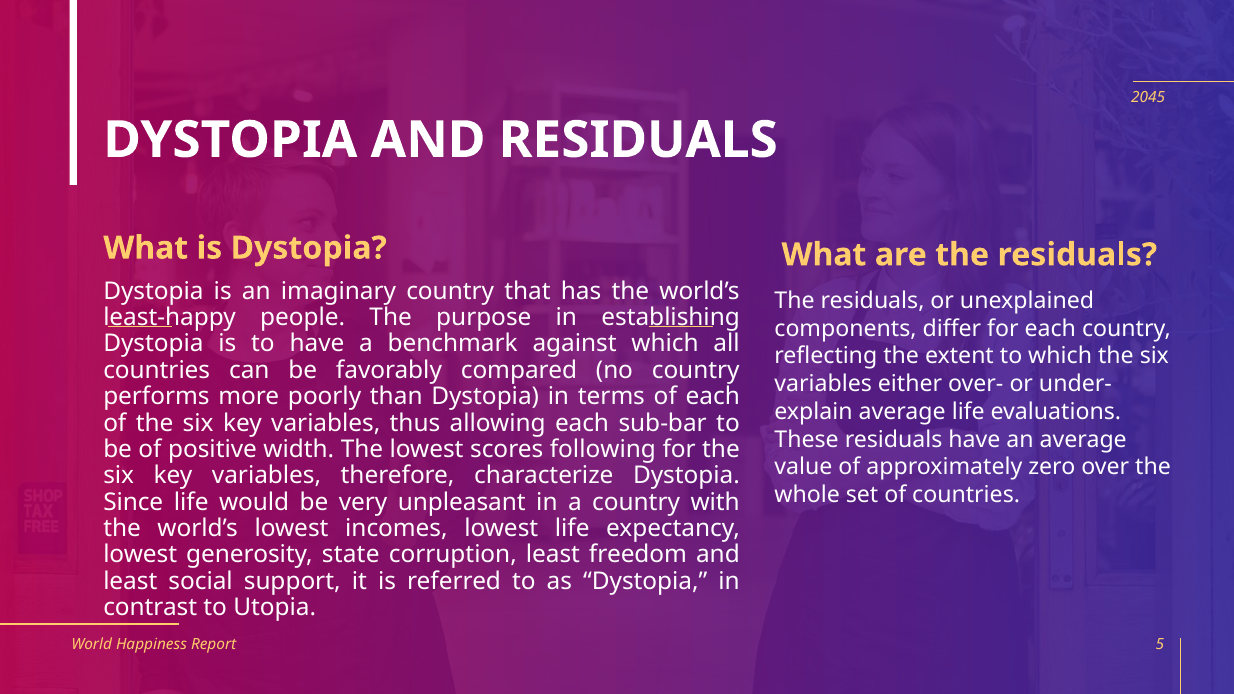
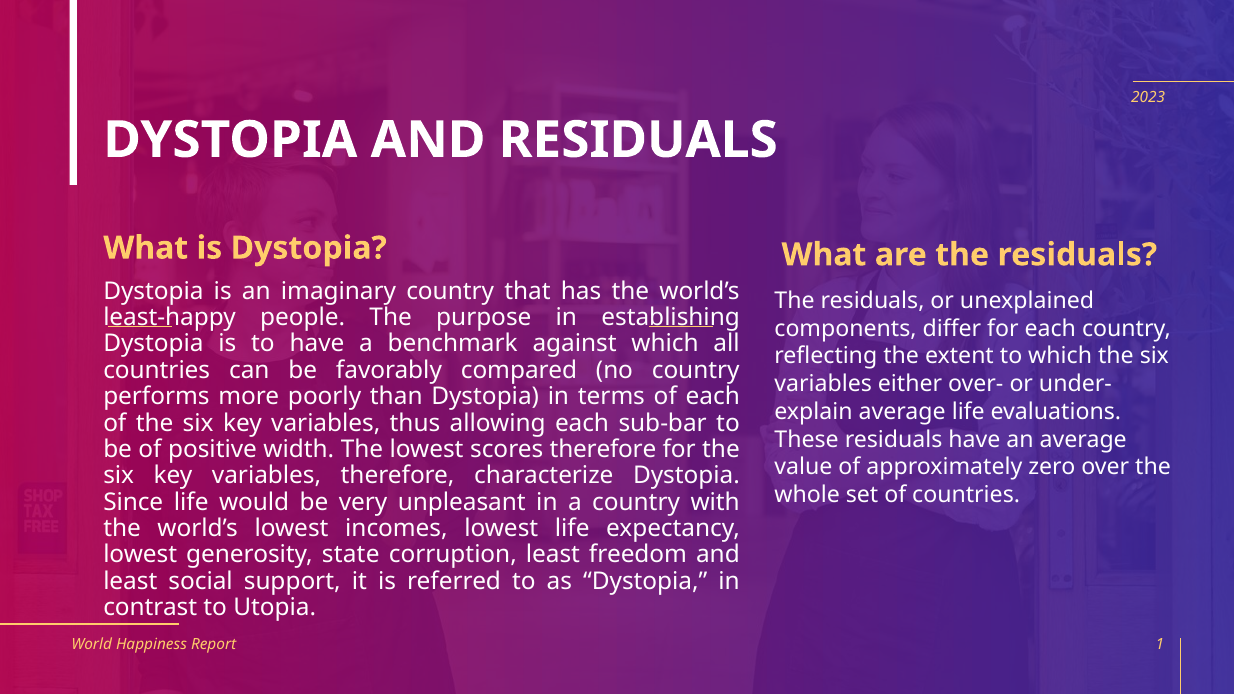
2045: 2045 -> 2023 (1148, 98)
scores following: following -> therefore (603, 450)
5: 5 -> 1 (1160, 645)
